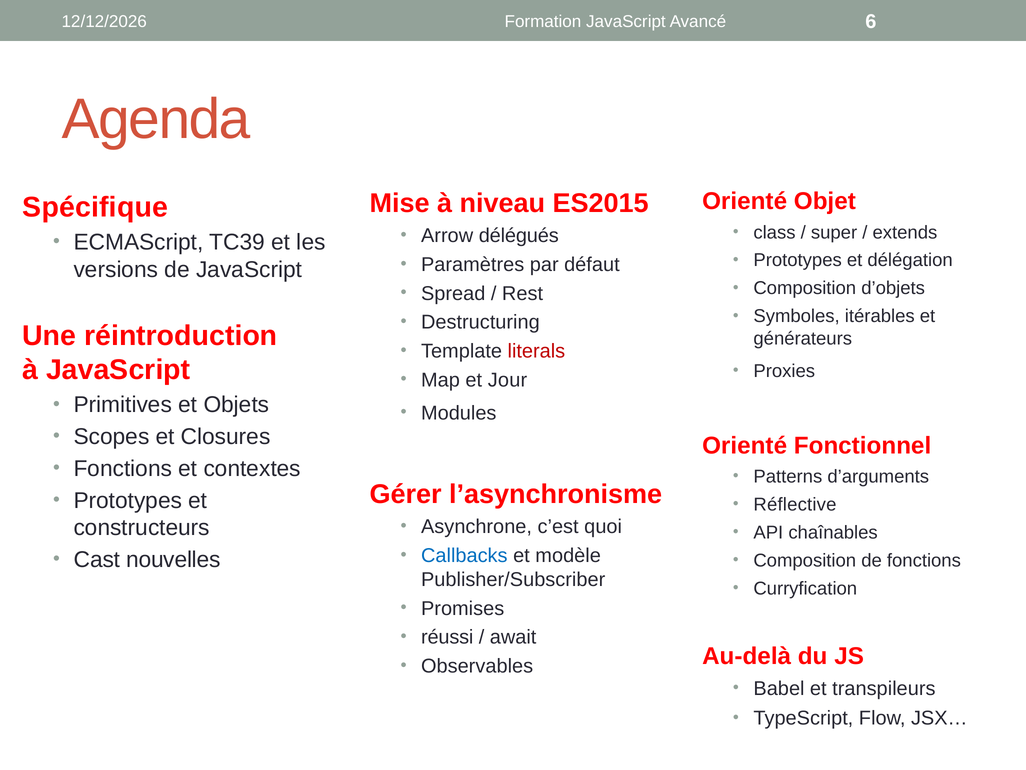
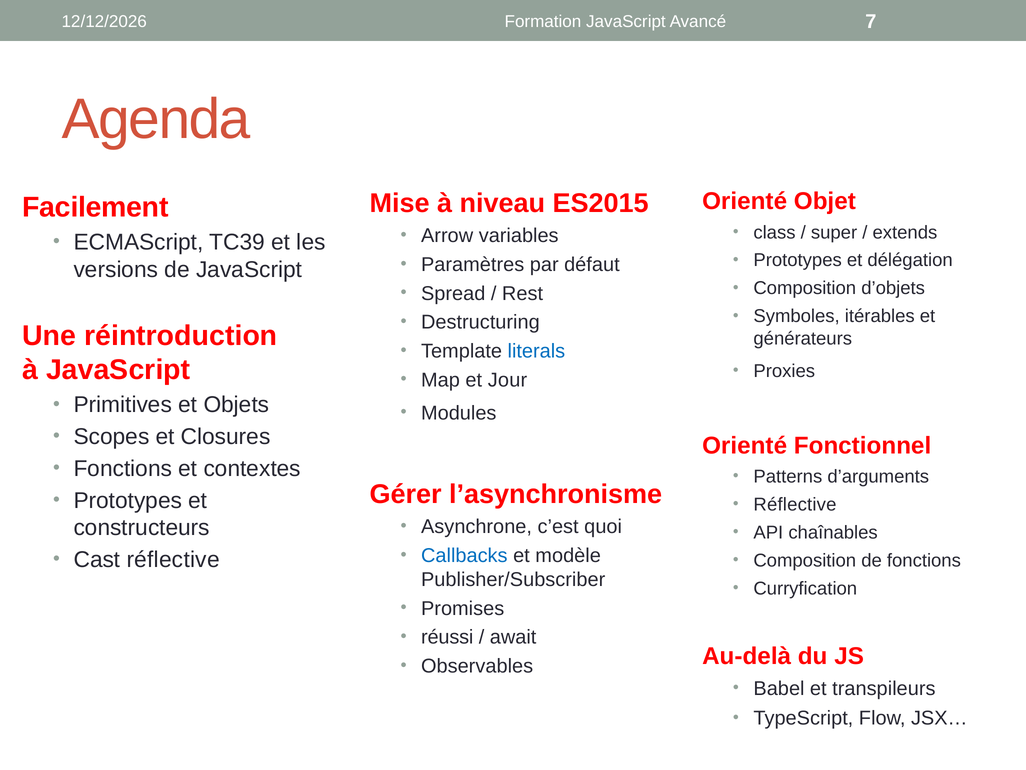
6: 6 -> 7 (871, 22)
Spécifique: Spécifique -> Facilement (95, 207)
délégués: délégués -> variables (519, 236)
literals colour: red -> blue (536, 351)
Cast nouvelles: nouvelles -> réflective (173, 559)
